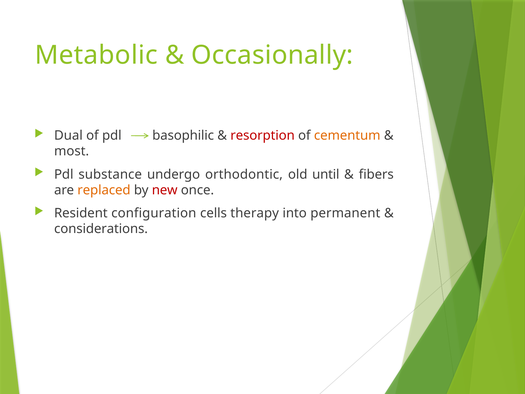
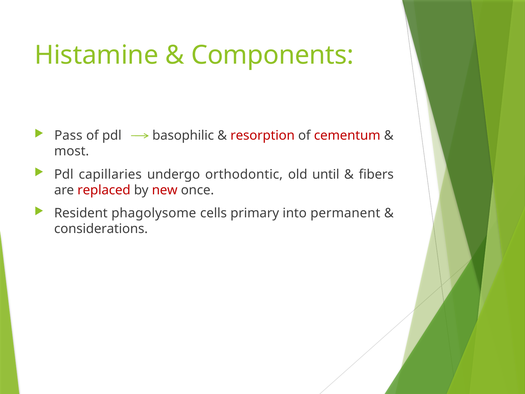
Metabolic: Metabolic -> Histamine (96, 55)
Occasionally: Occasionally -> Components (272, 55)
Dual: Dual -> Pass (68, 135)
cementum colour: orange -> red (347, 135)
substance: substance -> capillaries (110, 174)
replaced colour: orange -> red (104, 190)
configuration: configuration -> phagolysome (154, 213)
therapy: therapy -> primary (255, 213)
